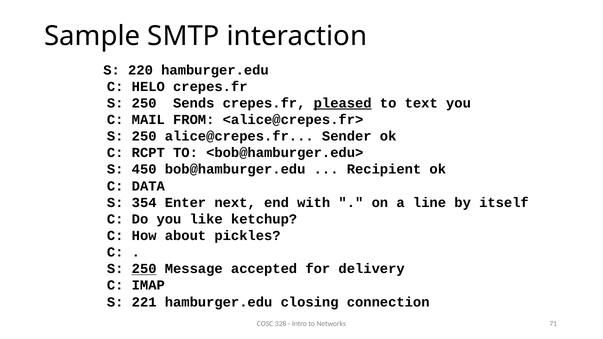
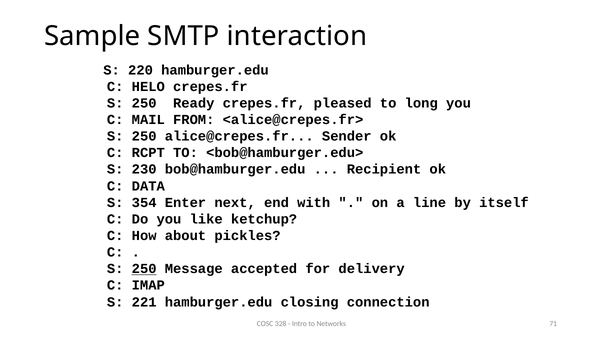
Sends: Sends -> Ready (194, 103)
pleased underline: present -> none (343, 103)
text: text -> long (421, 103)
450: 450 -> 230 (144, 170)
